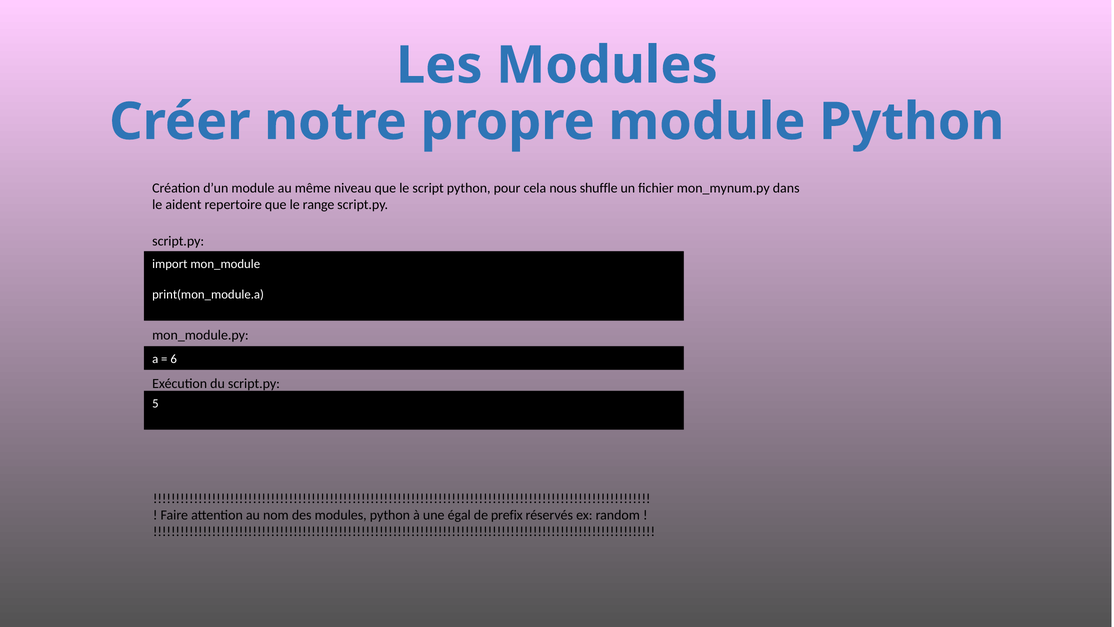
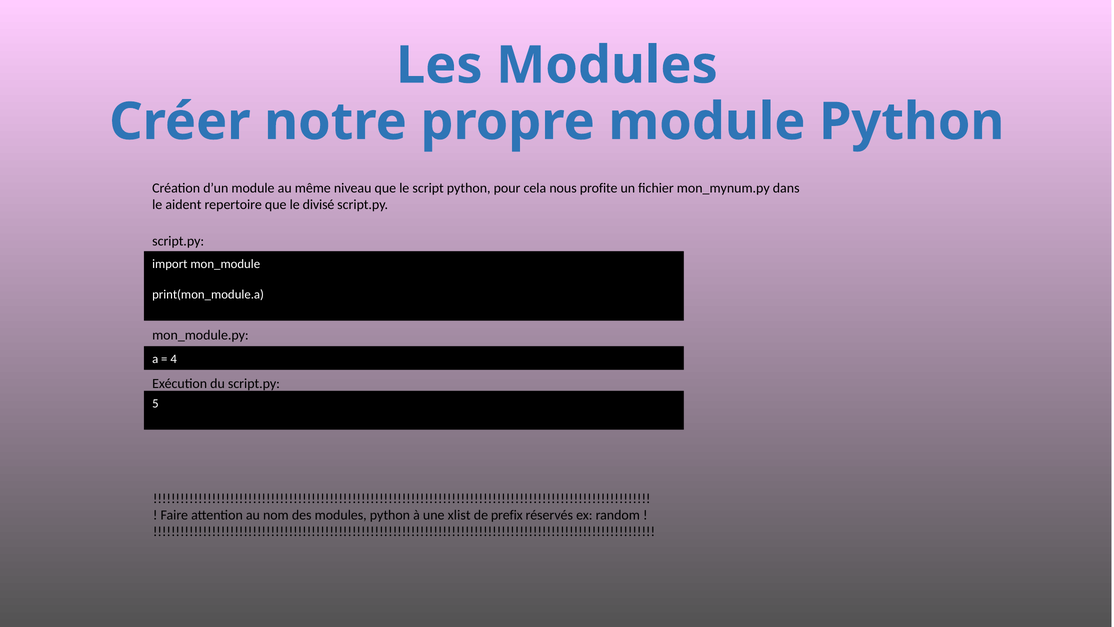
shuffle: shuffle -> profite (599, 188)
range: range -> divisé (319, 205)
6: 6 -> 4 (174, 359)
égal: égal -> xlist (459, 515)
